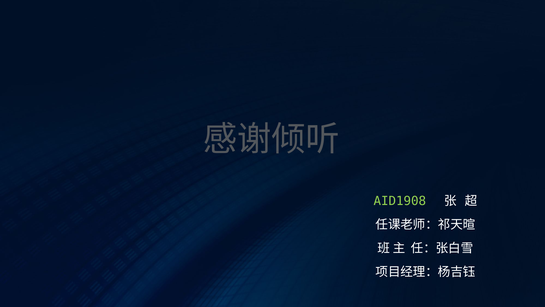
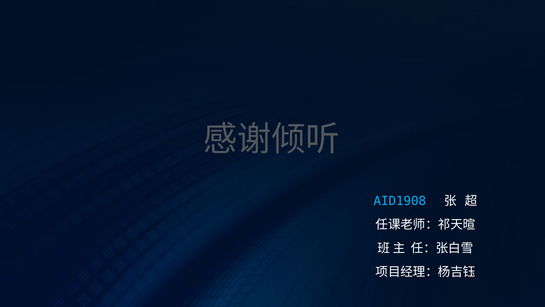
AID1908 colour: light green -> light blue (400, 201)
